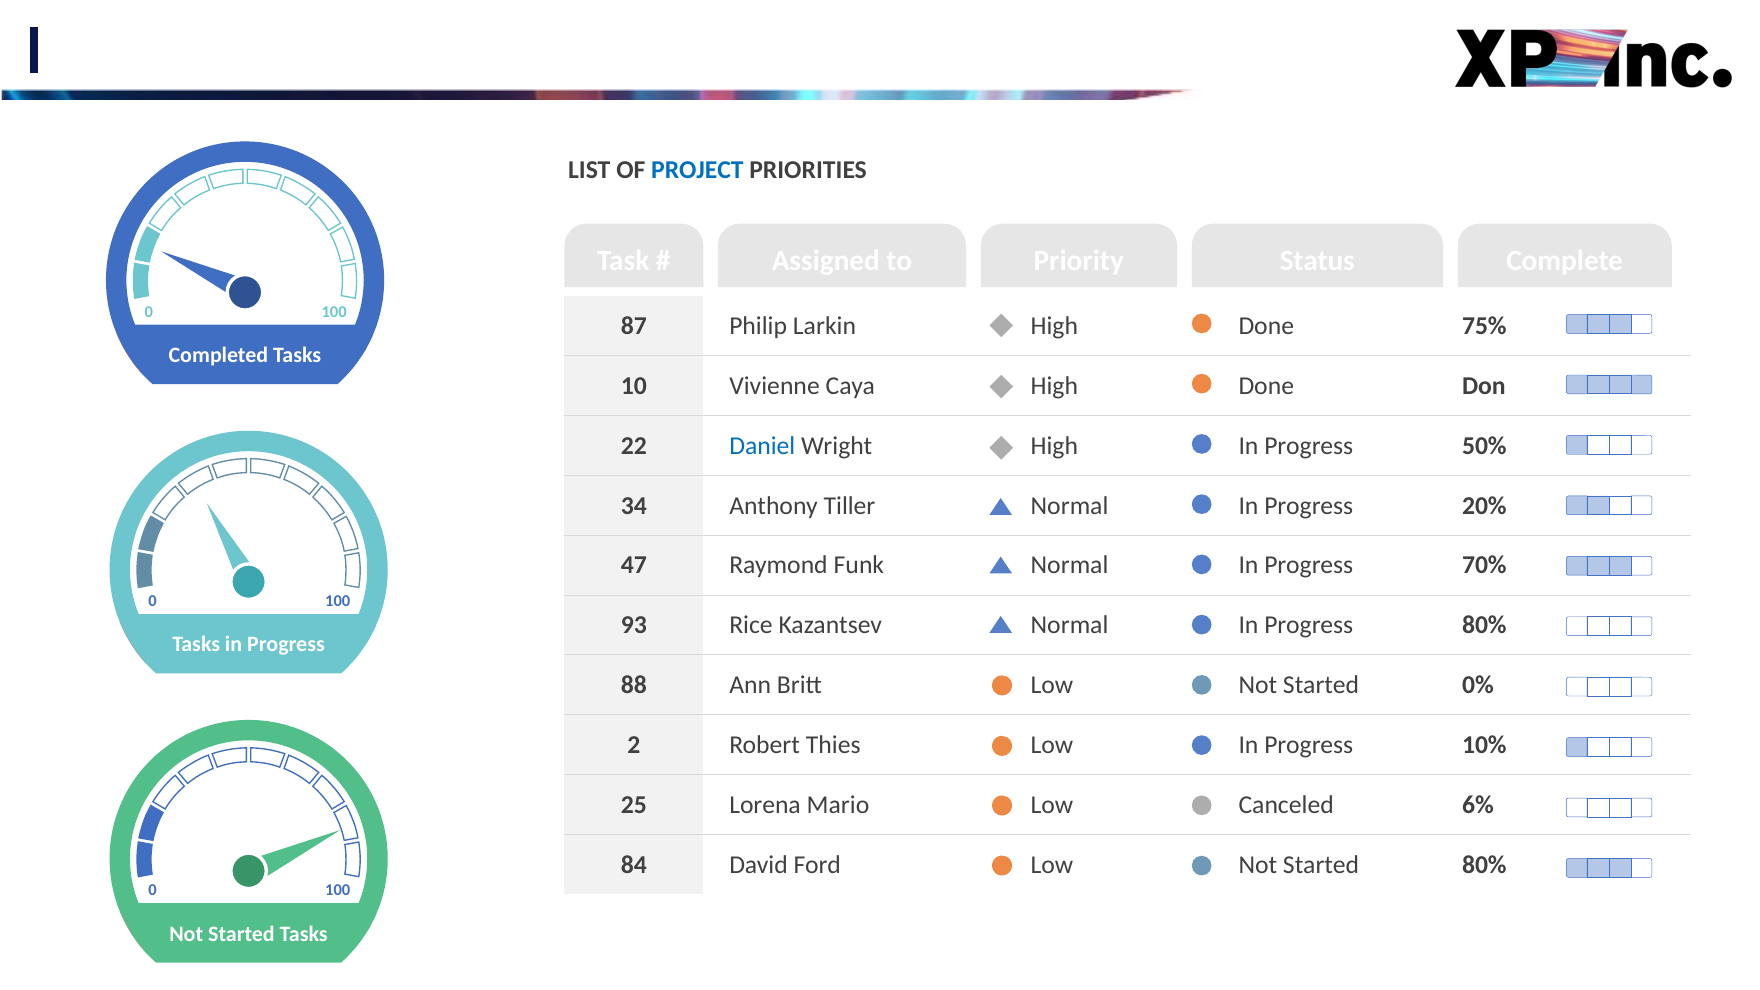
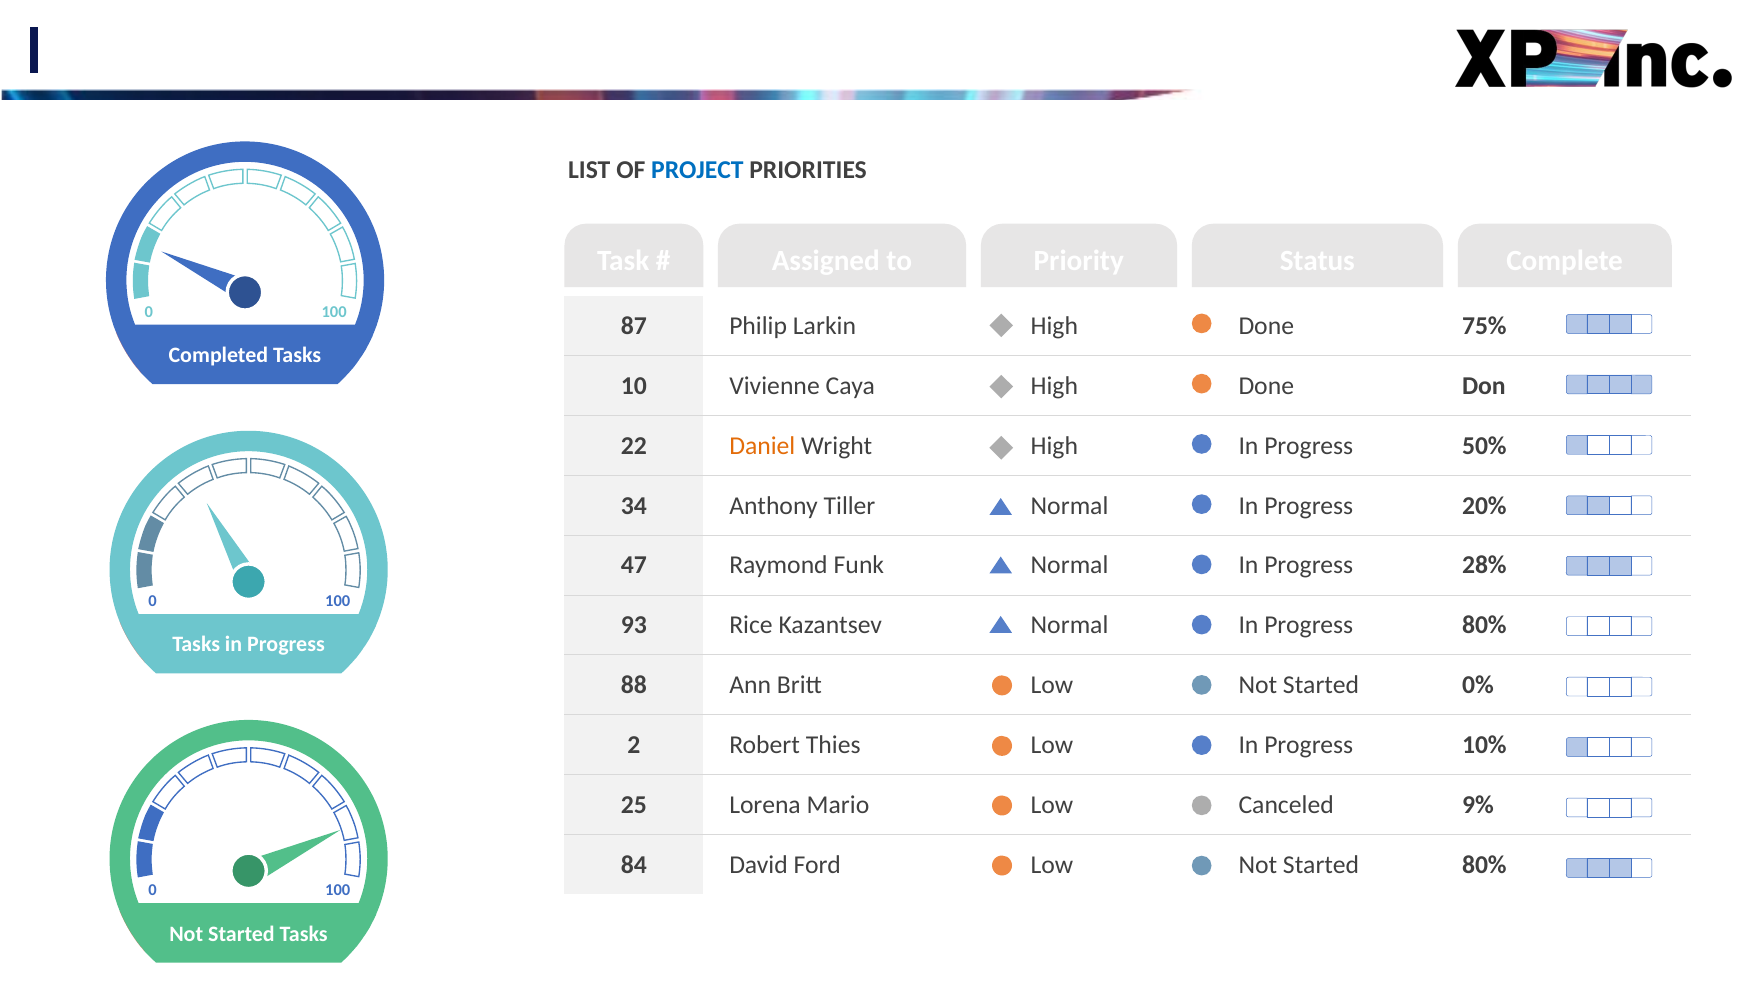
Daniel colour: blue -> orange (762, 446)
70%: 70% -> 28% (1484, 566)
6%: 6% -> 9% (1478, 805)
